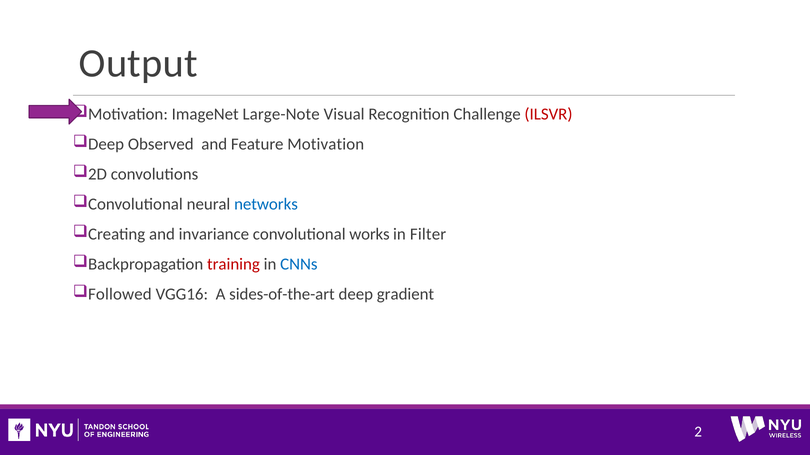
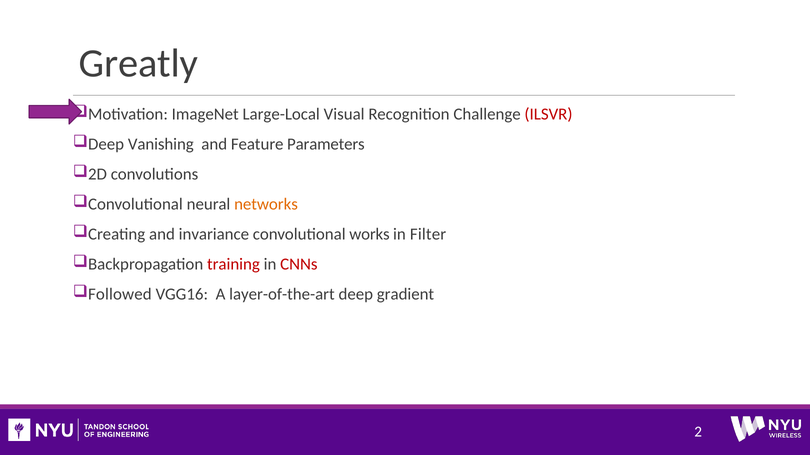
Output: Output -> Greatly (139, 63)
Large-Note: Large-Note -> Large-Local (281, 114)
Observed: Observed -> Vanishing (161, 144)
Feature Motivation: Motivation -> Parameters (326, 144)
networks colour: blue -> orange (266, 204)
CNNs colour: blue -> red (299, 265)
sides-of-the-art: sides-of-the-art -> layer-of-the-art (282, 295)
